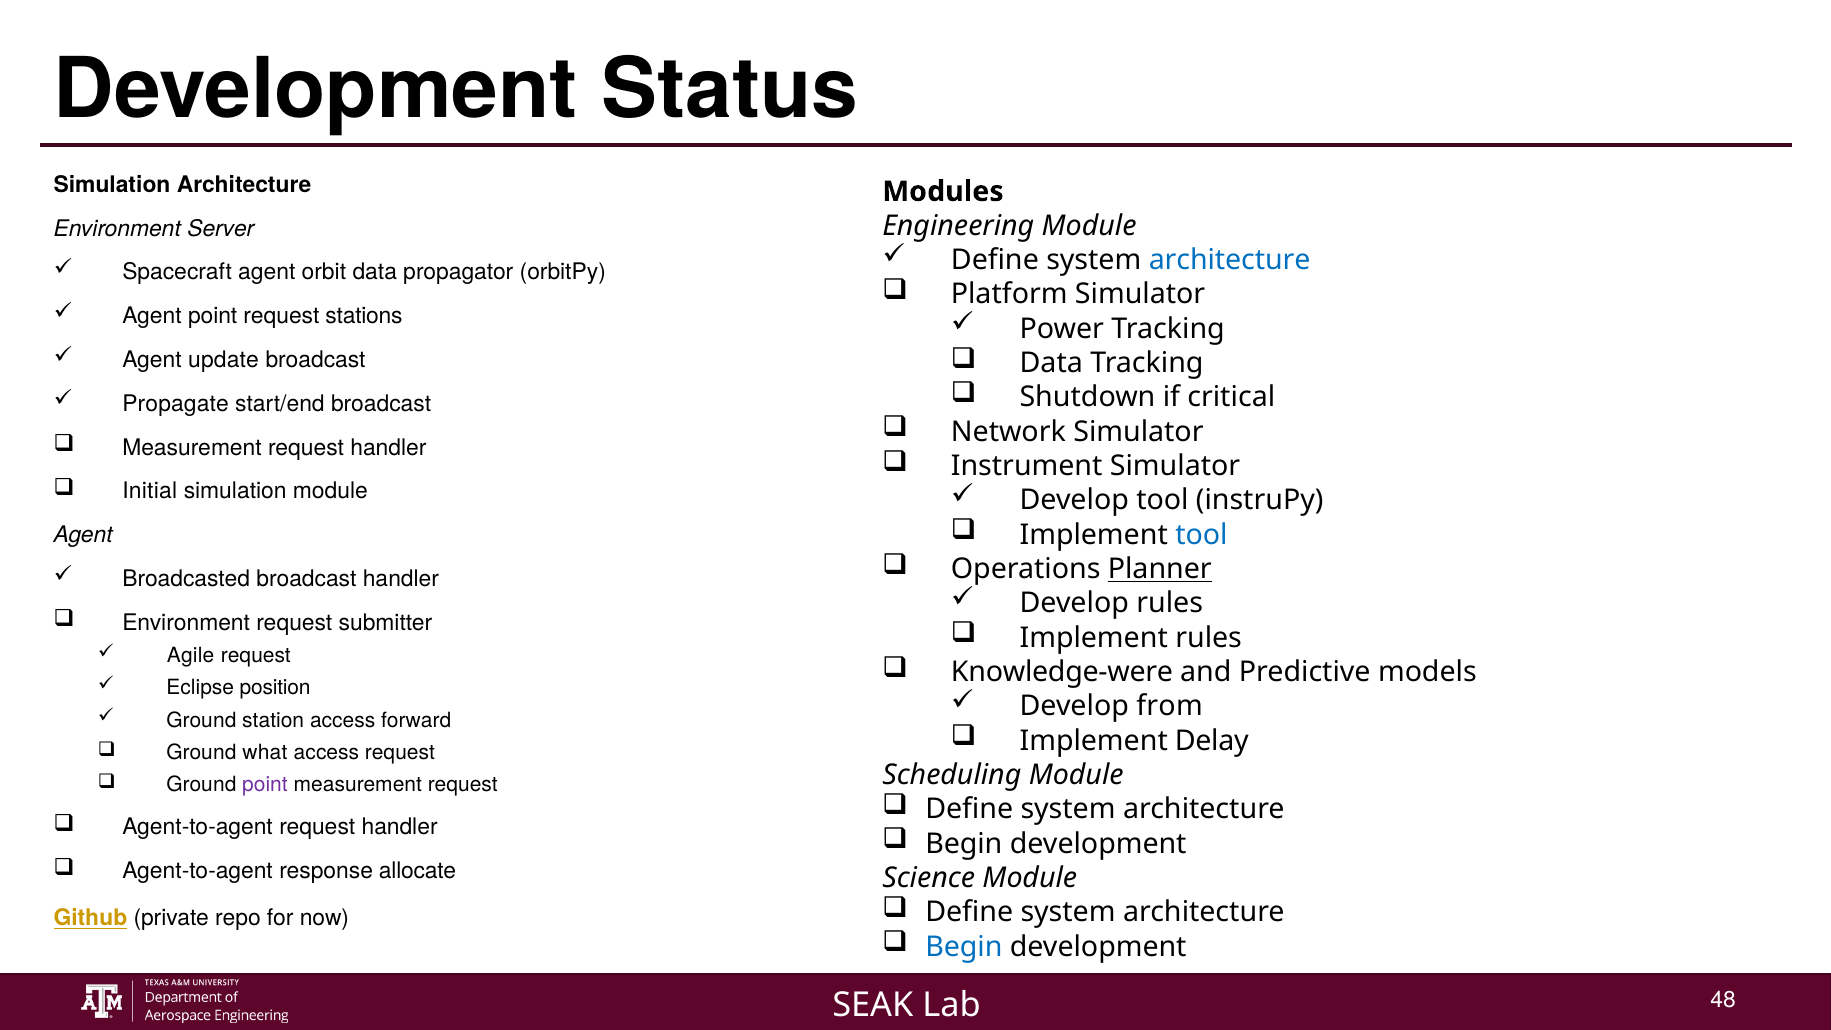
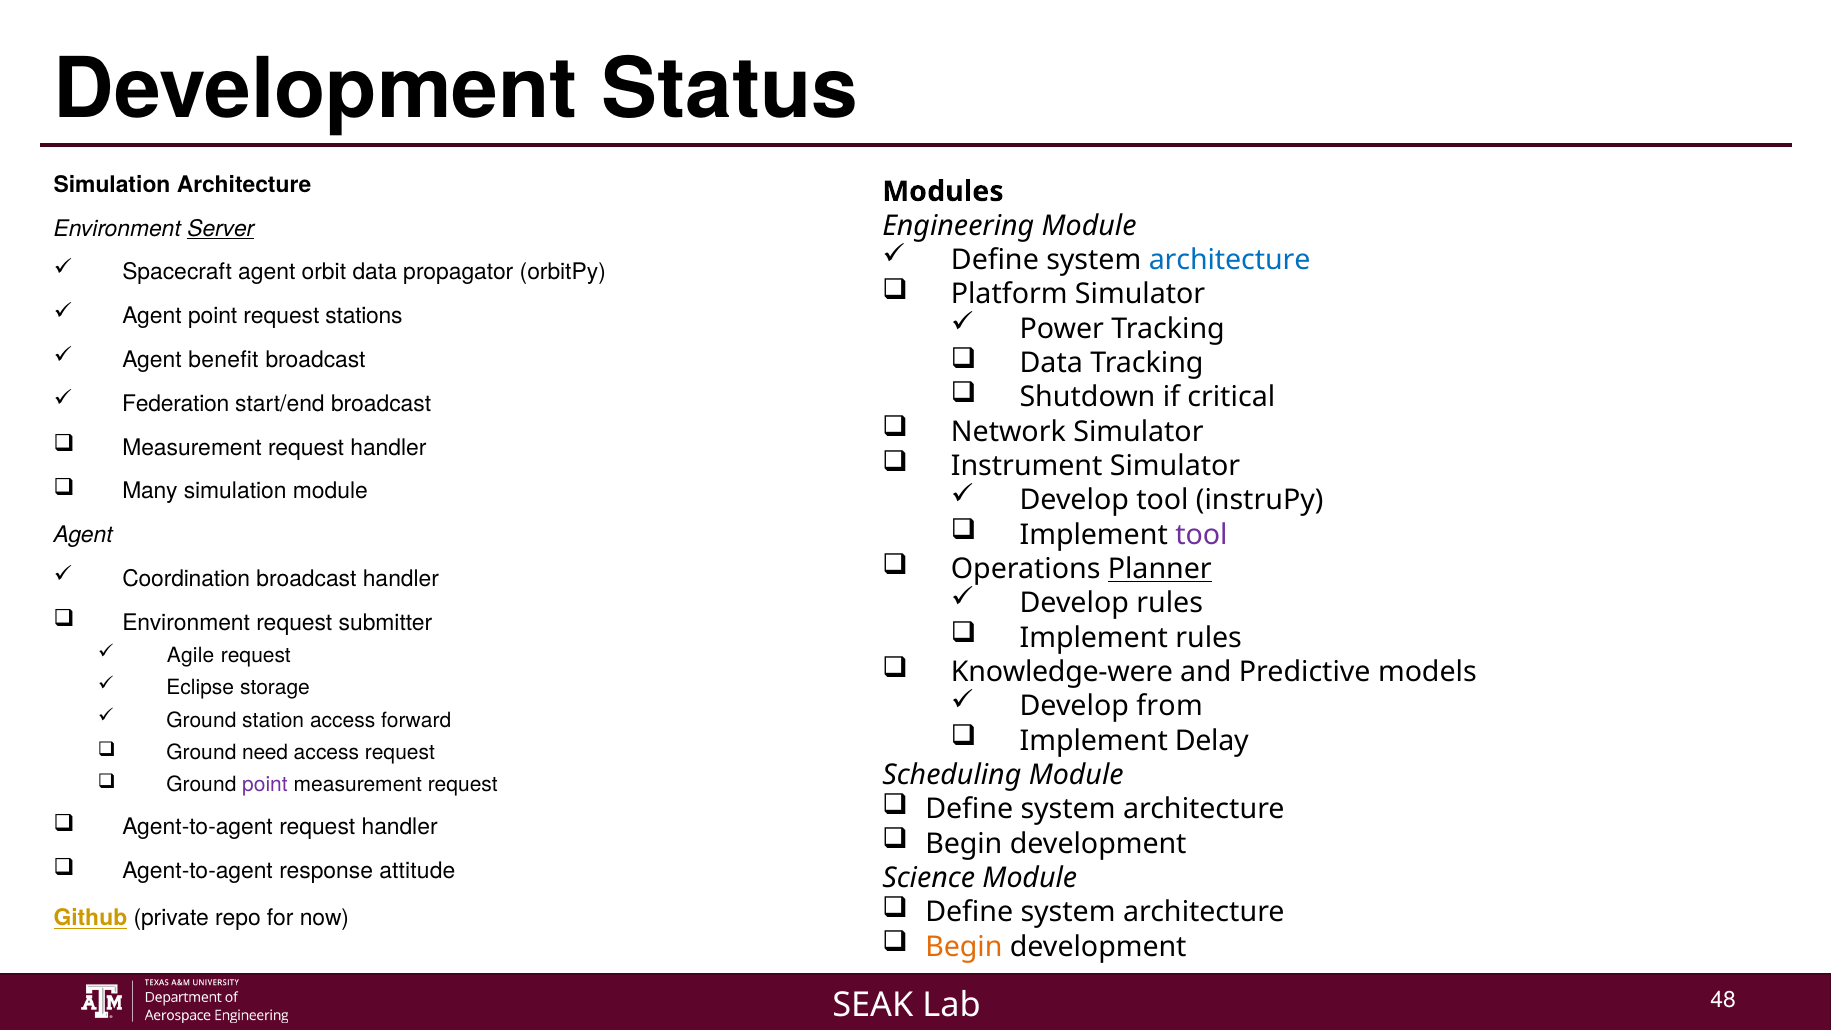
Server underline: none -> present (221, 228)
update: update -> benefit (224, 360)
Propagate: Propagate -> Federation (176, 404)
Initial: Initial -> Many (150, 491)
tool colour: blue -> purple (1201, 535)
Broadcasted: Broadcasted -> Coordination (186, 579)
position: position -> storage (275, 688)
what: what -> need (265, 752)
allocate: allocate -> attitude (417, 871)
Begin colour: blue -> orange (964, 947)
